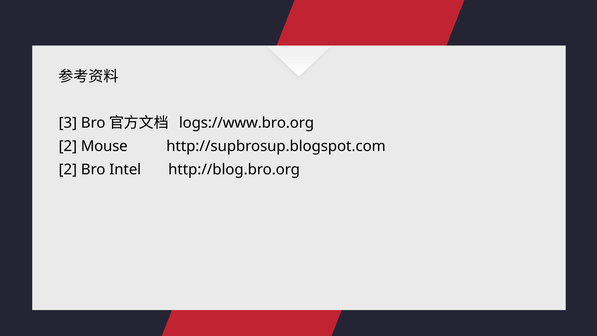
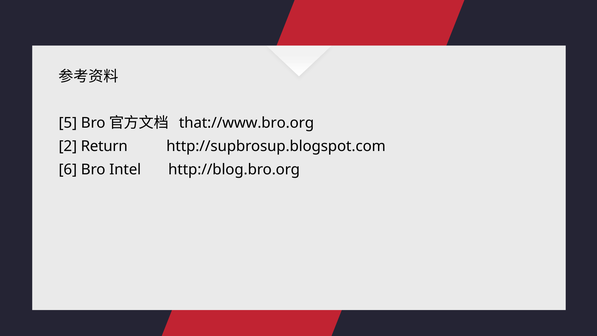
3: 3 -> 5 (68, 123)
logs://www.bro.org: logs://www.bro.org -> that://www.bro.org (246, 123)
Mouse: Mouse -> Return (104, 146)
2: 2 -> 6 (68, 169)
